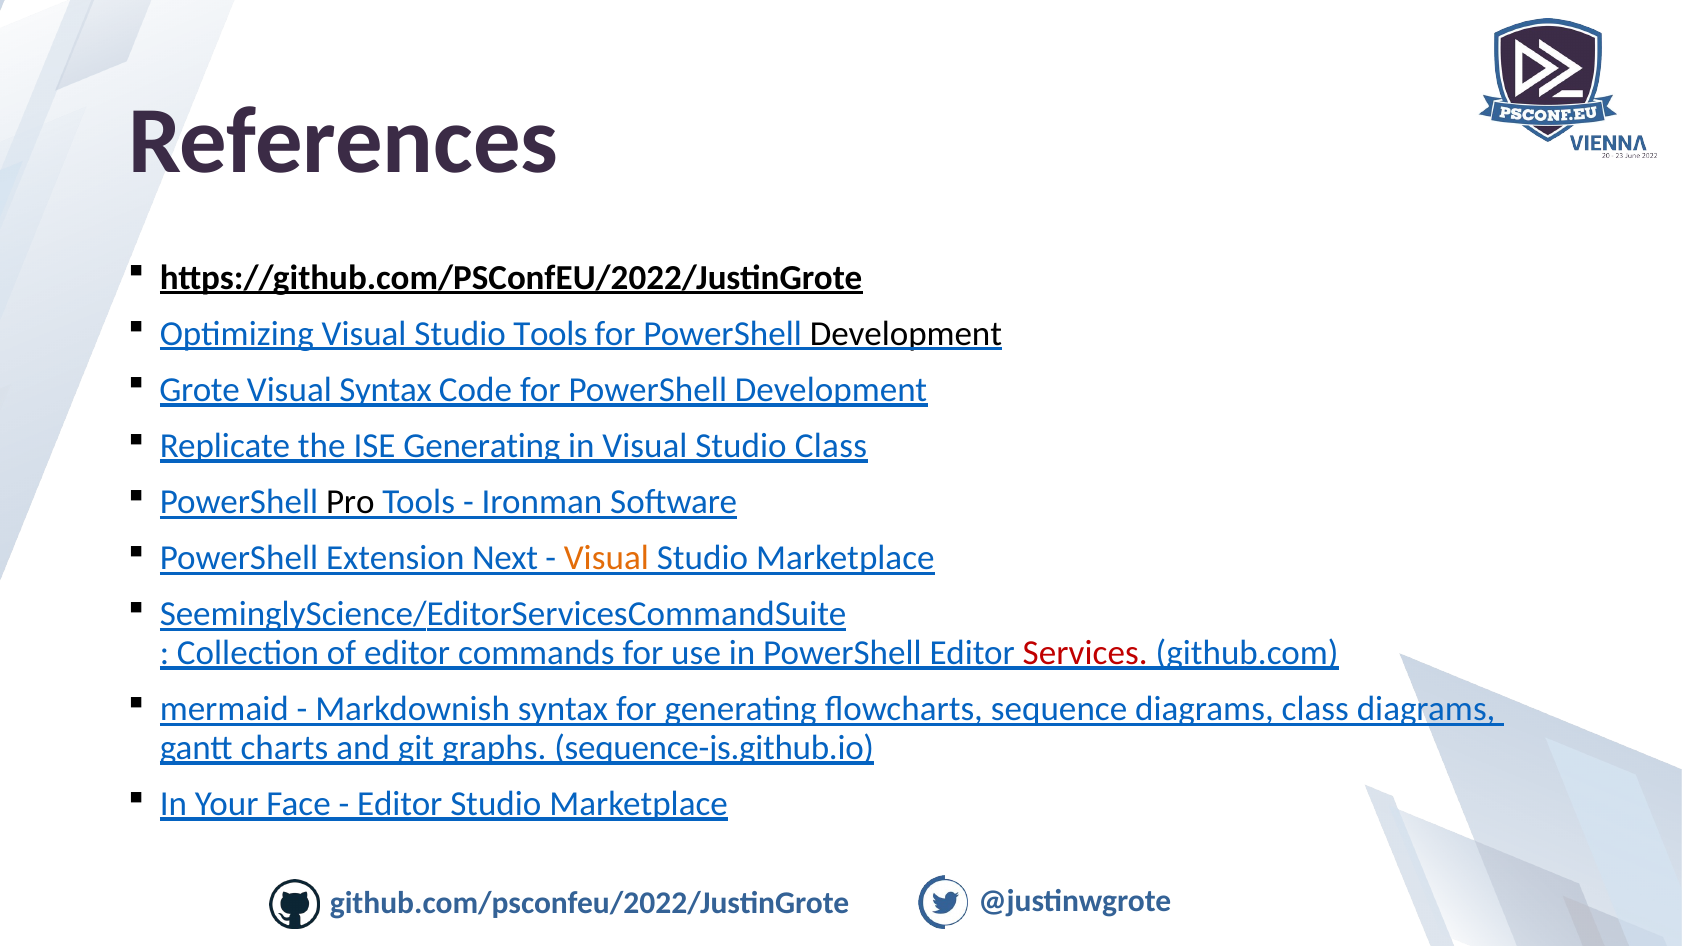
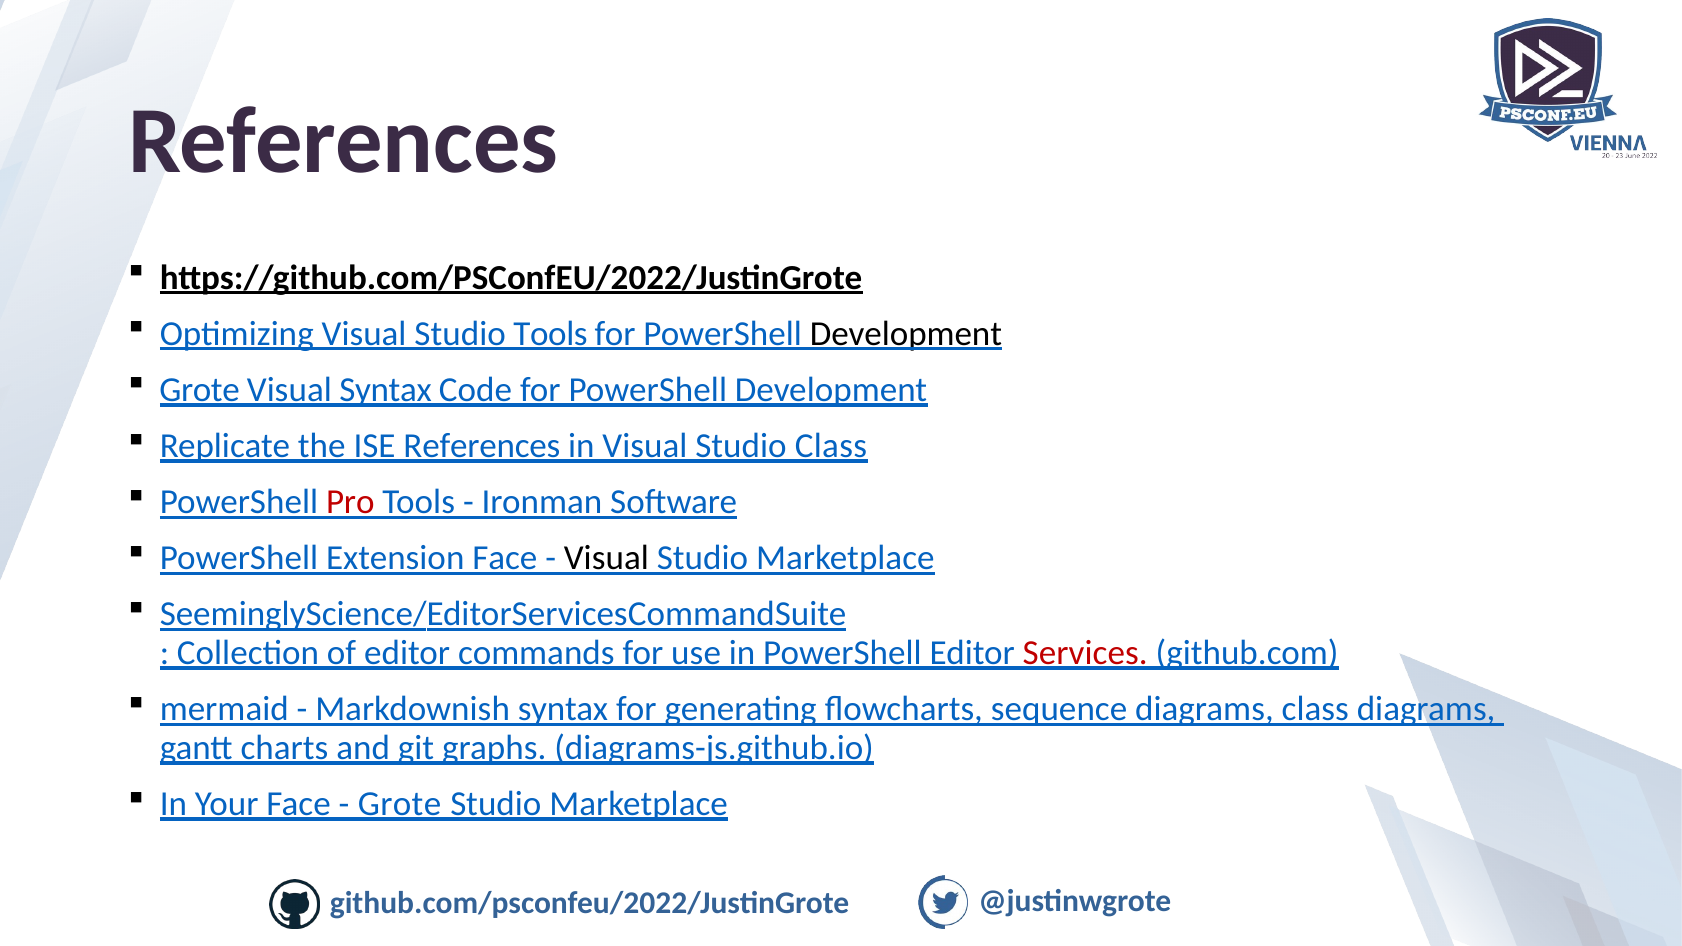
ISE Generating: Generating -> References (482, 446)
Pro colour: black -> red (350, 502)
Extension Next: Next -> Face (505, 558)
Visual colour: orange -> black (606, 558)
sequence-js.github.io: sequence-js.github.io -> diagrams-js.github.io (714, 748)
Editor: Editor -> Grote (400, 804)
